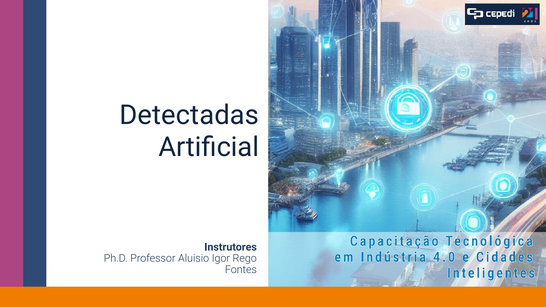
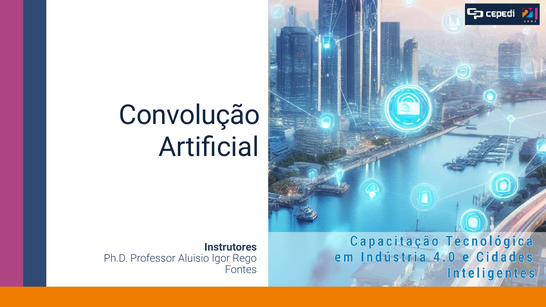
Detectadas: Detectadas -> Convolução (189, 115)
